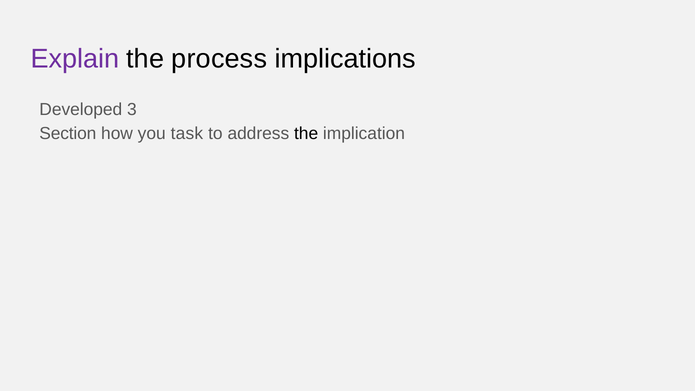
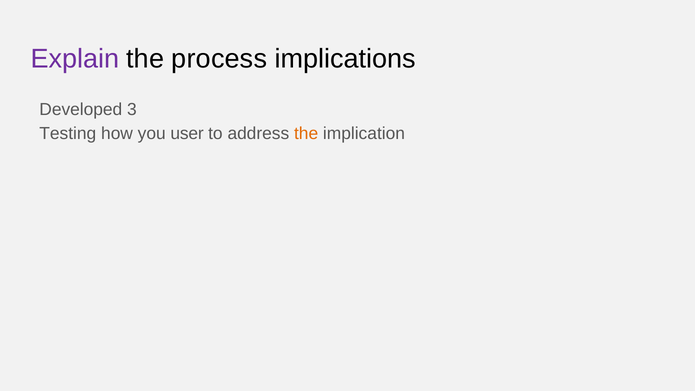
Section: Section -> Testing (68, 133)
task: task -> user (187, 133)
the colour: black -> orange (306, 133)
